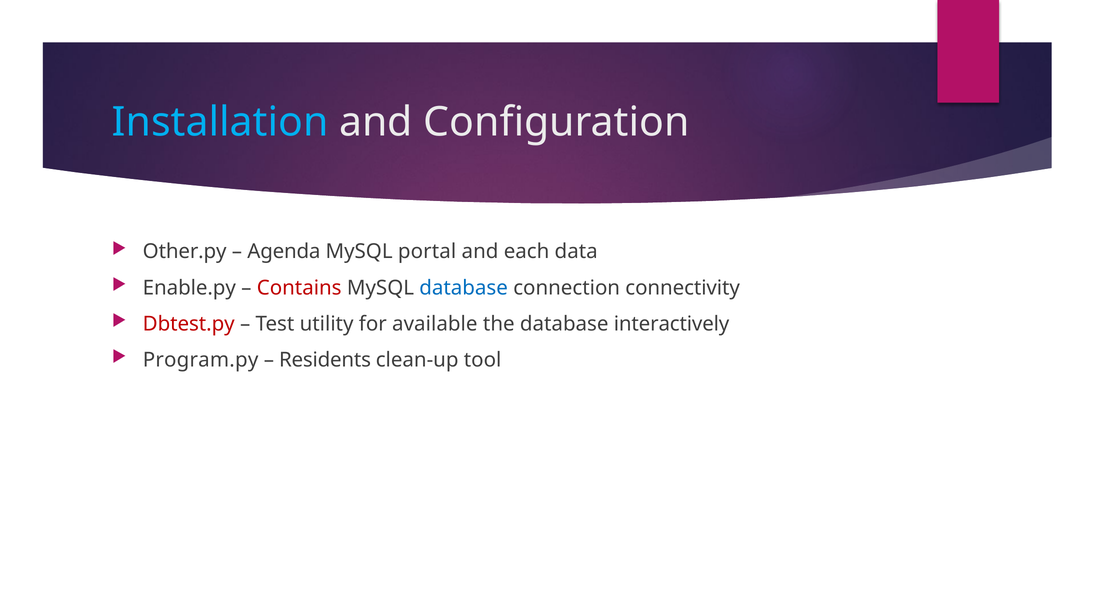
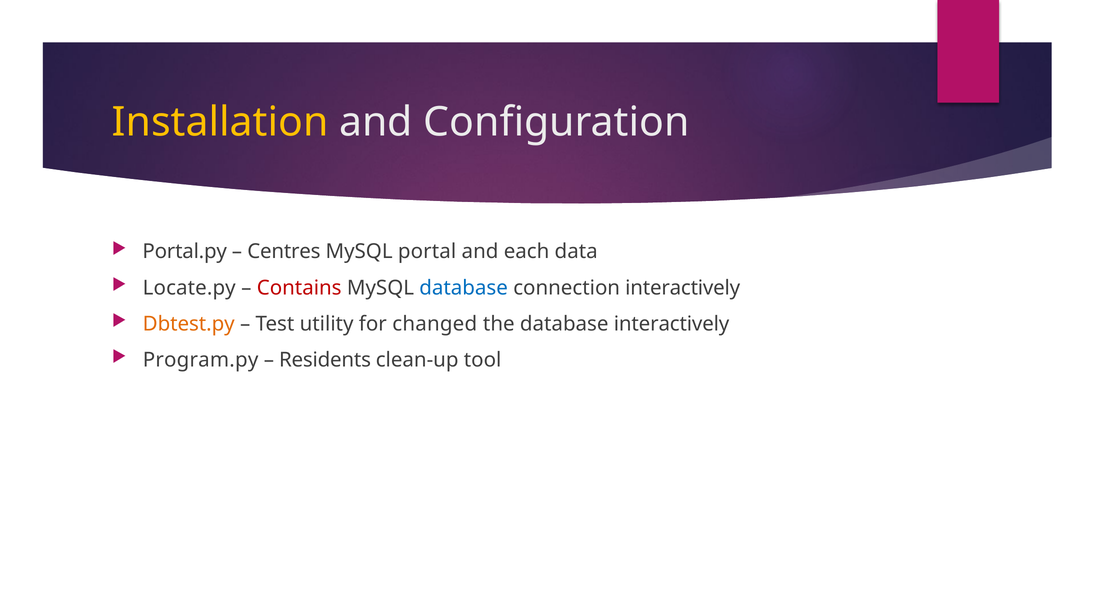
Installation colour: light blue -> yellow (220, 122)
Other.py: Other.py -> Portal.py (185, 252)
Agenda: Agenda -> Centres (284, 252)
Enable.py: Enable.py -> Locate.py (189, 288)
connection connectivity: connectivity -> interactively (683, 288)
Dbtest.py colour: red -> orange (189, 324)
available: available -> changed (435, 324)
